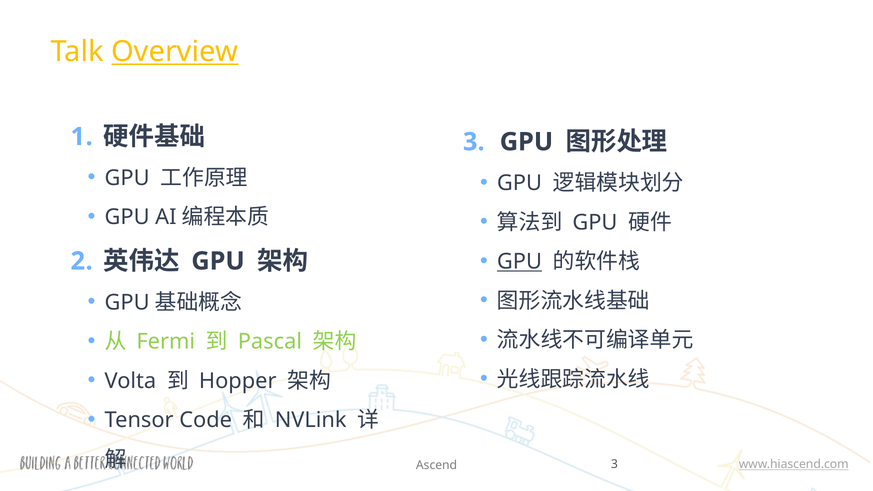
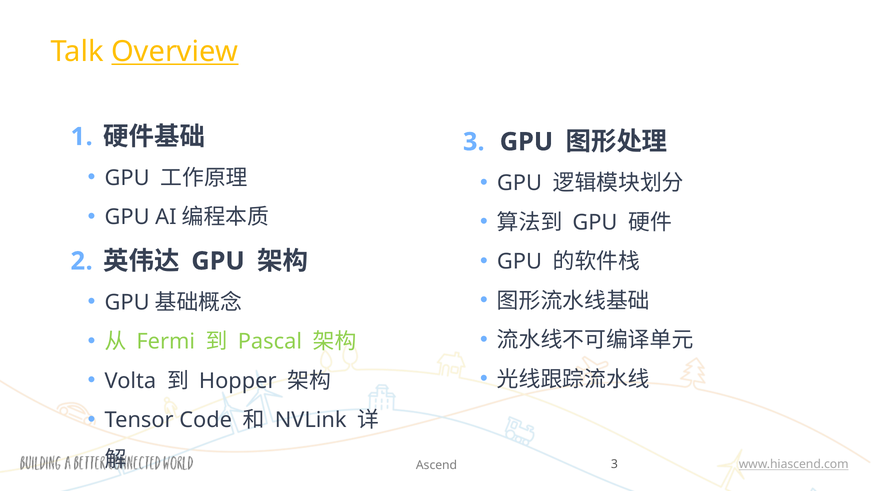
GPU underline: present -> none (519, 262)
